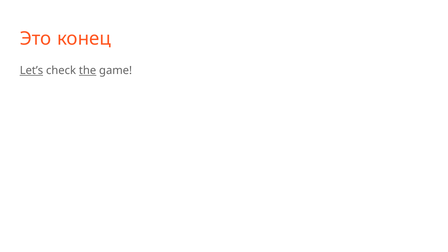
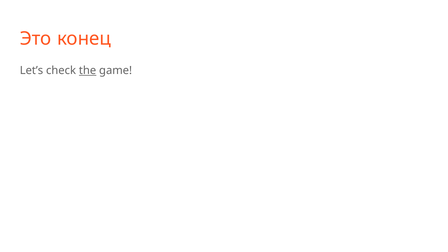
Let’s underline: present -> none (31, 70)
